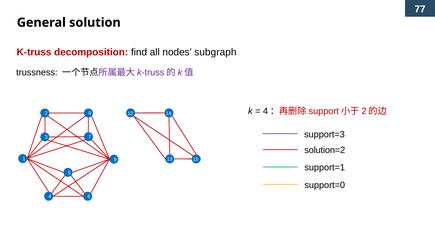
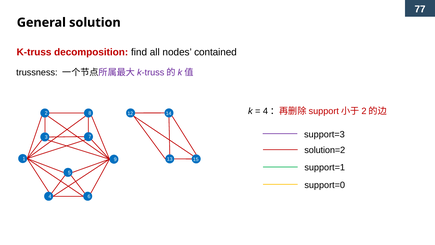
subgraph: subgraph -> contained (215, 52)
